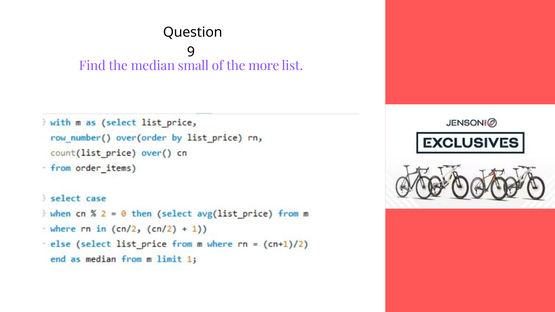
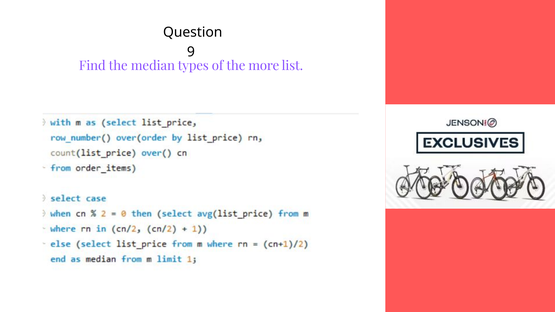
small: small -> types (193, 66)
